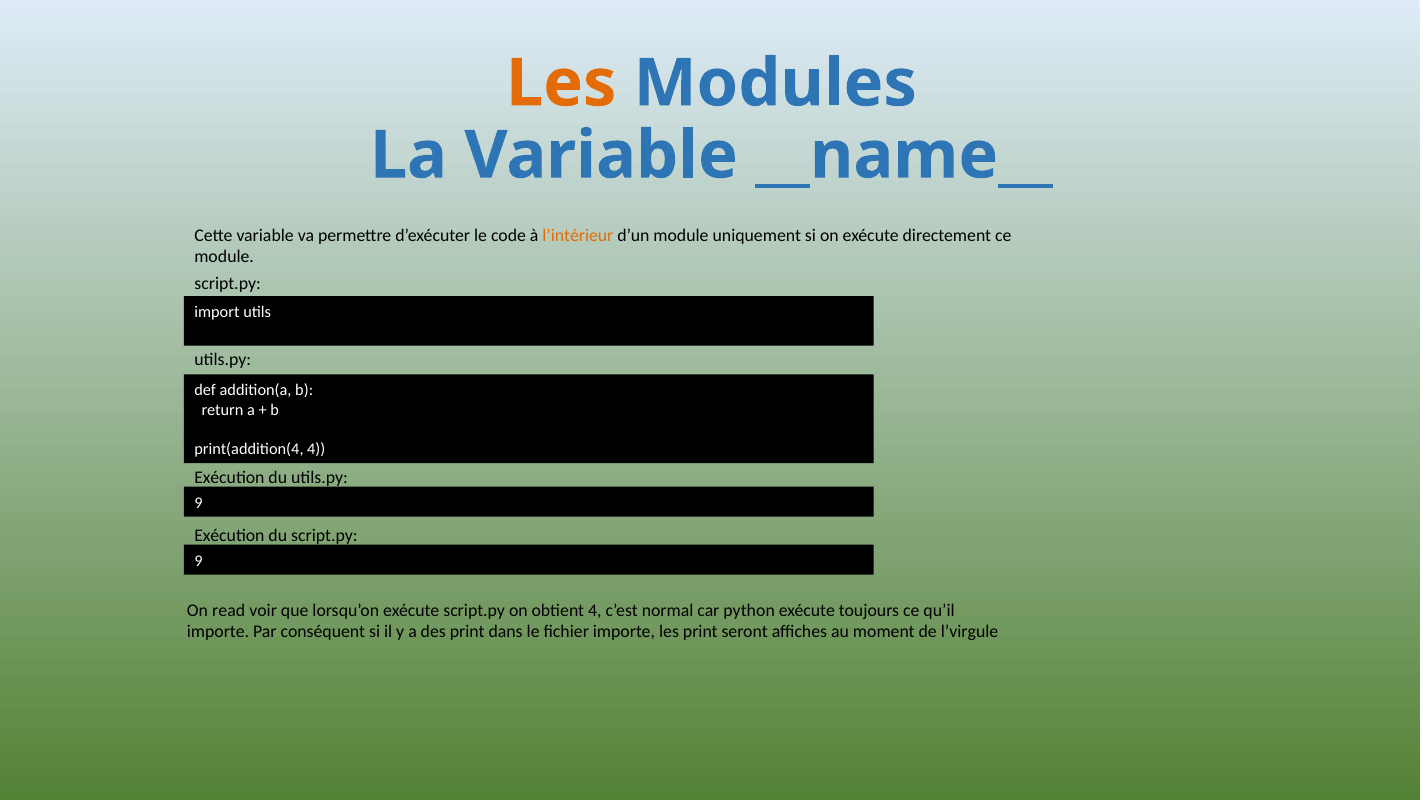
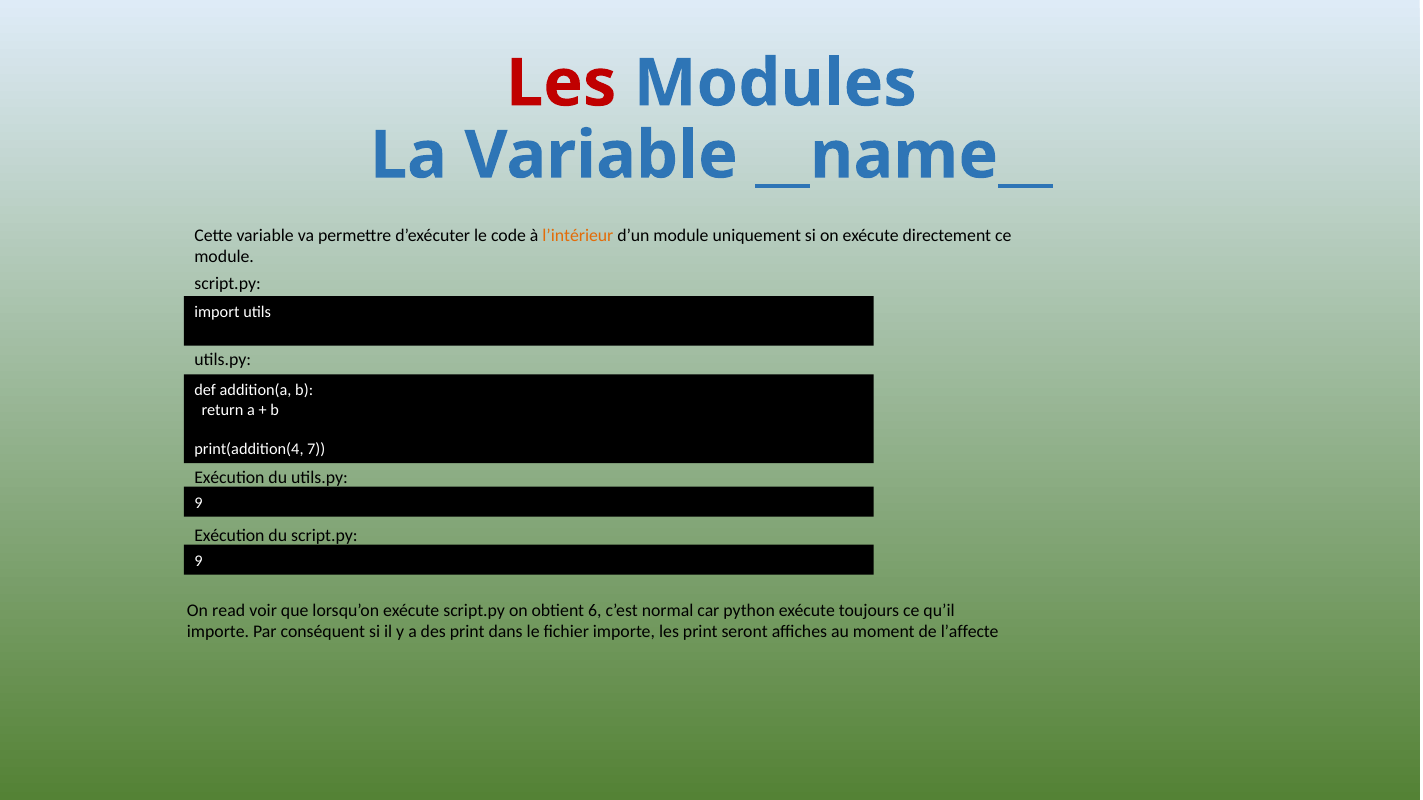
Les colour: orange -> red (561, 84)
print(addition(4 4: 4 -> 7 (316, 450)
obtient 4: 4 -> 6 (595, 611)
l’virgule: l’virgule -> l’affecte (970, 632)
